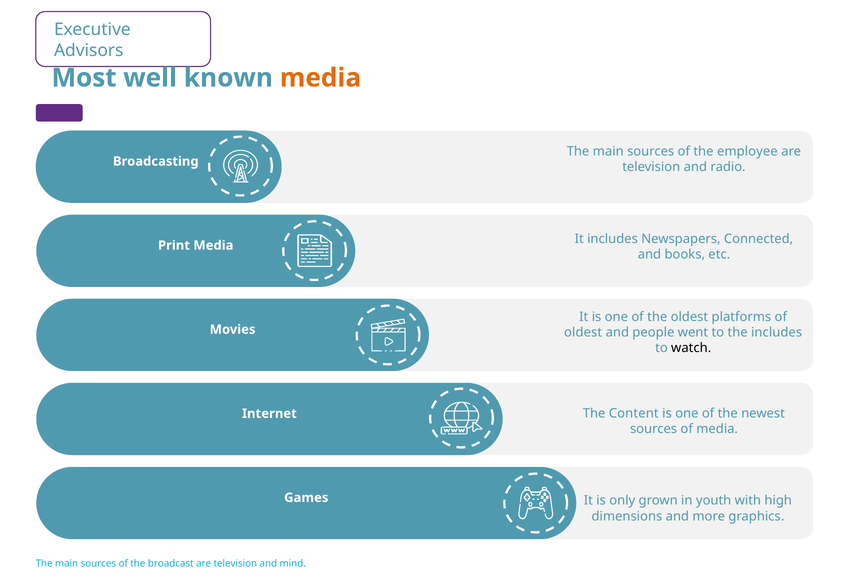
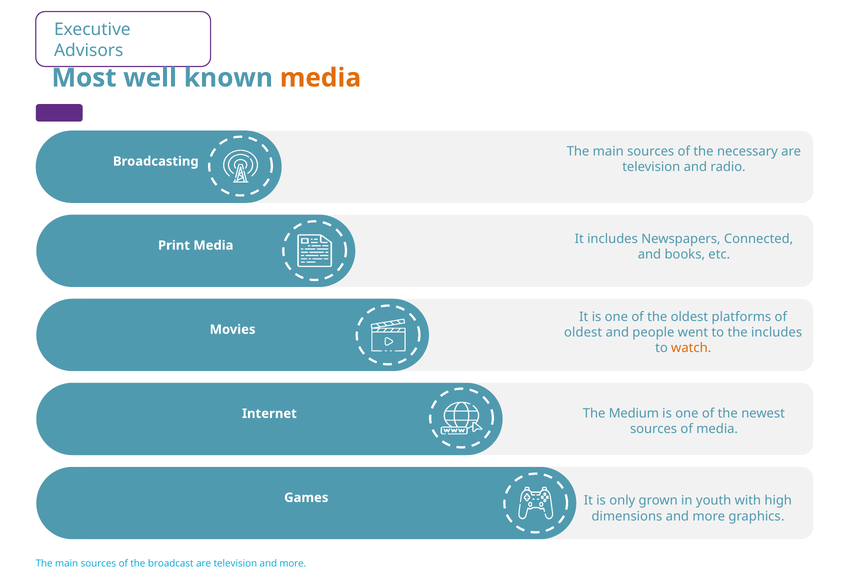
employee: employee -> necessary (747, 151)
watch colour: black -> orange (691, 348)
Content: Content -> Medium (634, 413)
television and mind: mind -> more (293, 563)
